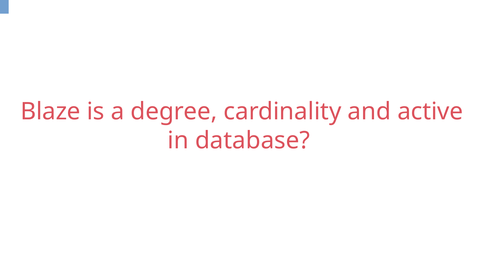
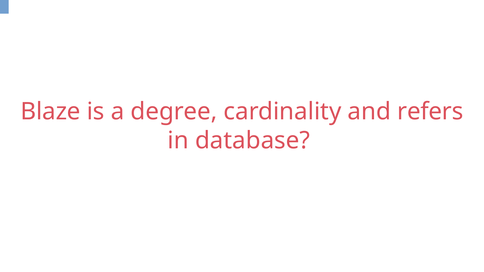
active: active -> refers (430, 112)
